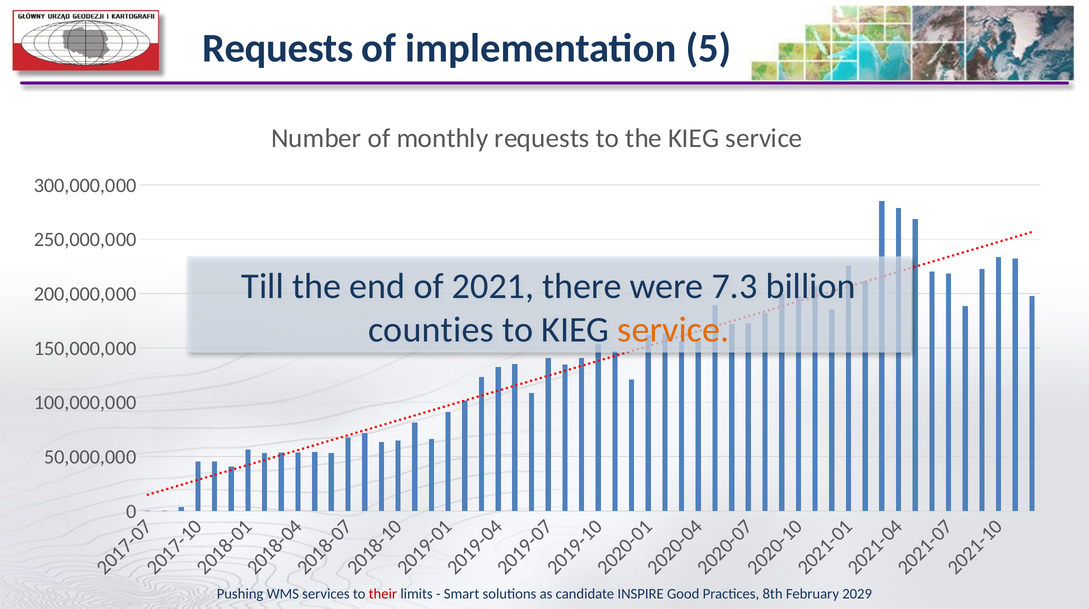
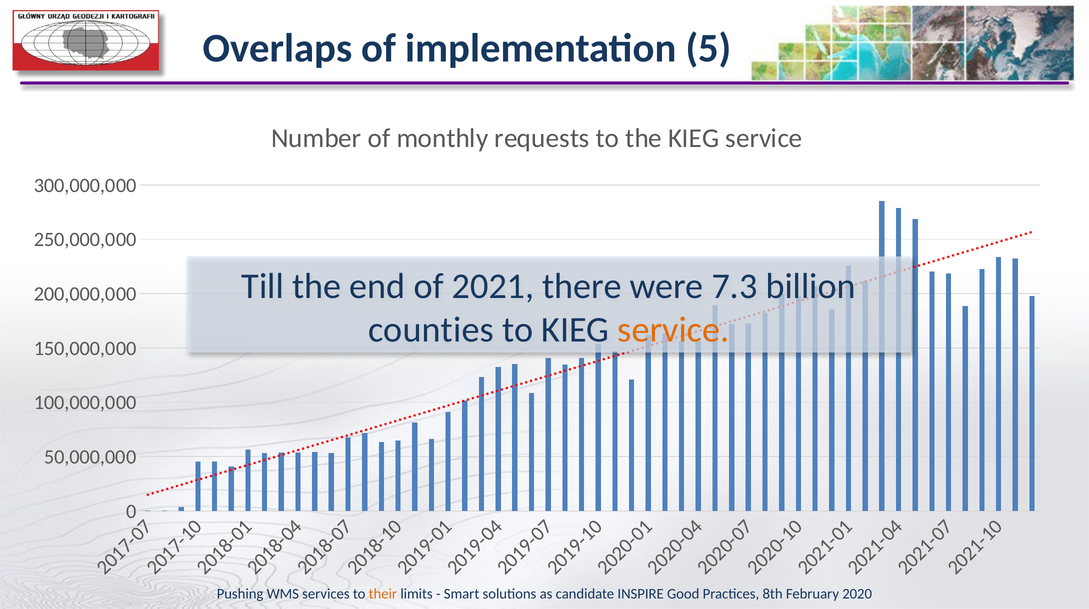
Requests: Requests -> Overlaps (278, 48)
their colour: red -> orange (383, 593)
2029: 2029 -> 2020 (857, 593)
